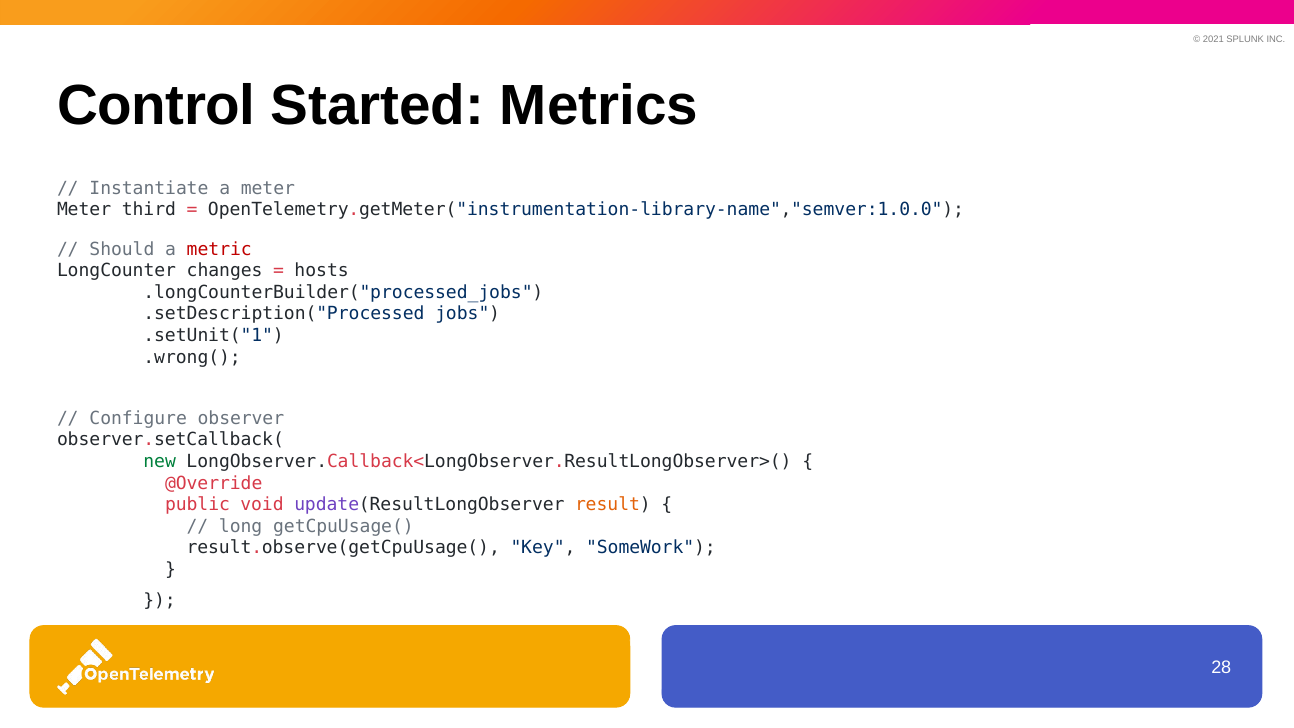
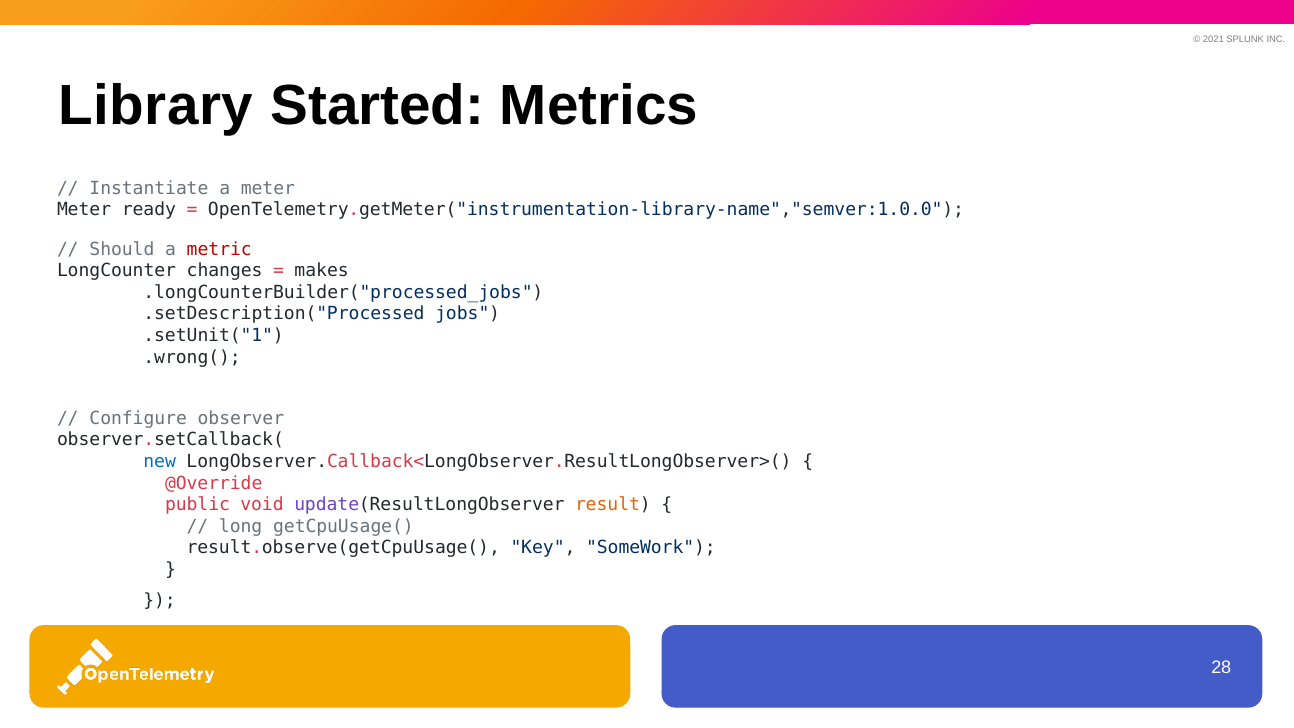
Control: Control -> Library (156, 106)
third: third -> ready (149, 210)
hosts: hosts -> makes (322, 271)
new colour: green -> blue (160, 461)
